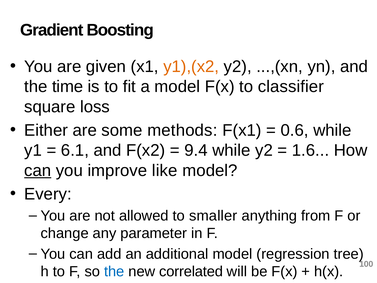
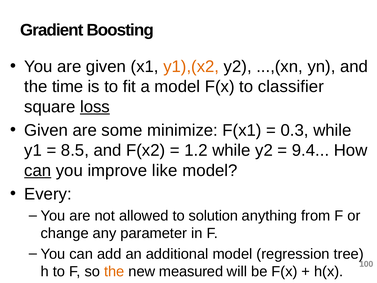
loss underline: none -> present (95, 107)
Either: Either -> Given (46, 130)
methods: methods -> minimize (182, 130)
0.6: 0.6 -> 0.3 (295, 130)
6.1: 6.1 -> 8.5 (75, 150)
9.4: 9.4 -> 1.2 (196, 150)
1.6: 1.6 -> 9.4 (311, 150)
smaller: smaller -> solution (213, 216)
the colour: blue -> orange (114, 271)
correlated: correlated -> measured (191, 271)
